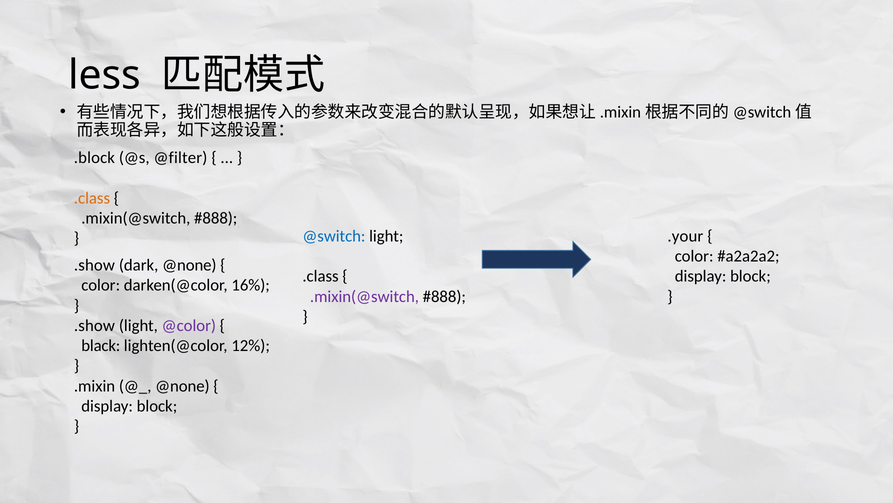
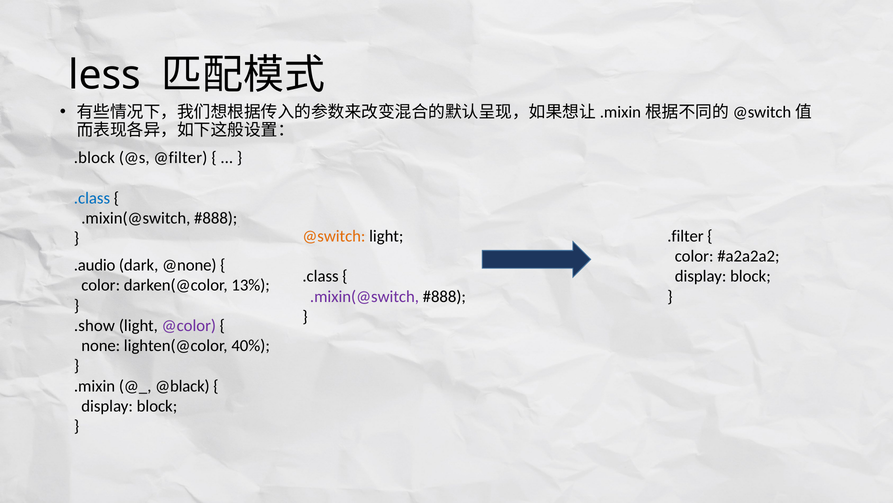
.class colour: orange -> blue (92, 198)
@switch colour: blue -> orange (334, 236)
.your: .your -> .filter (685, 236)
.show: .show -> .audio (95, 265)
16%: 16% -> 13% (251, 285)
black: black -> none (101, 345)
12%: 12% -> 40% (251, 345)
@none: @none -> @black (182, 385)
